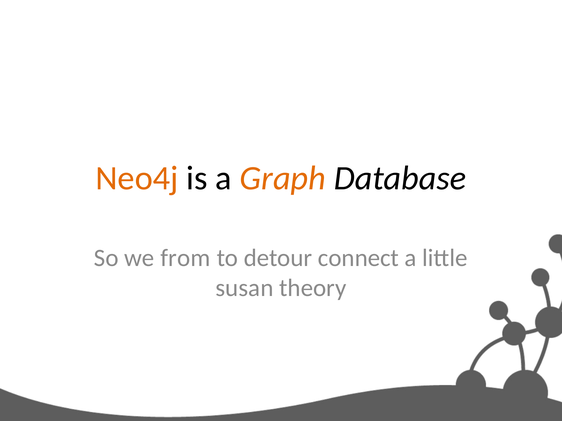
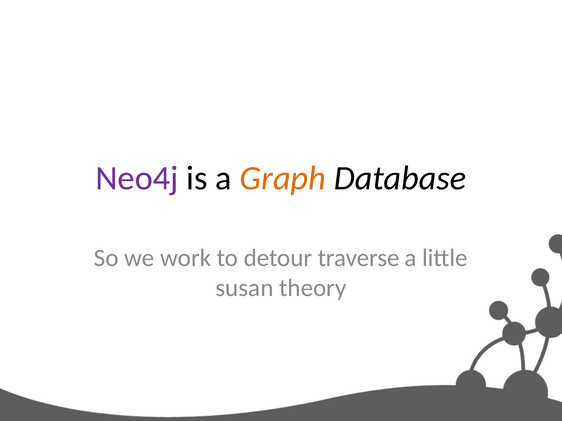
Neo4j colour: orange -> purple (137, 179)
from: from -> work (186, 258)
connect: connect -> traverse (359, 258)
